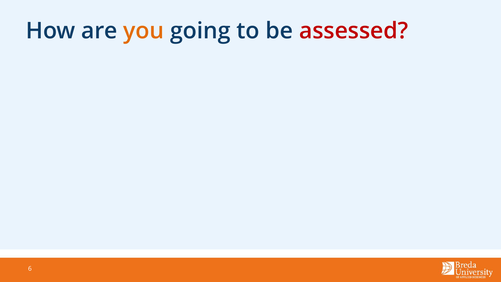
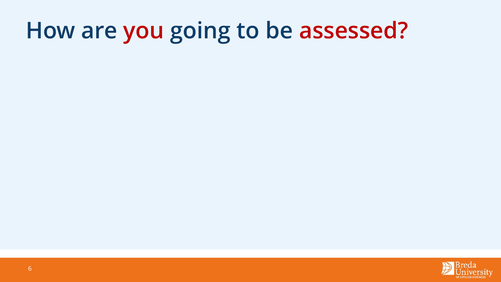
you colour: orange -> red (144, 31)
